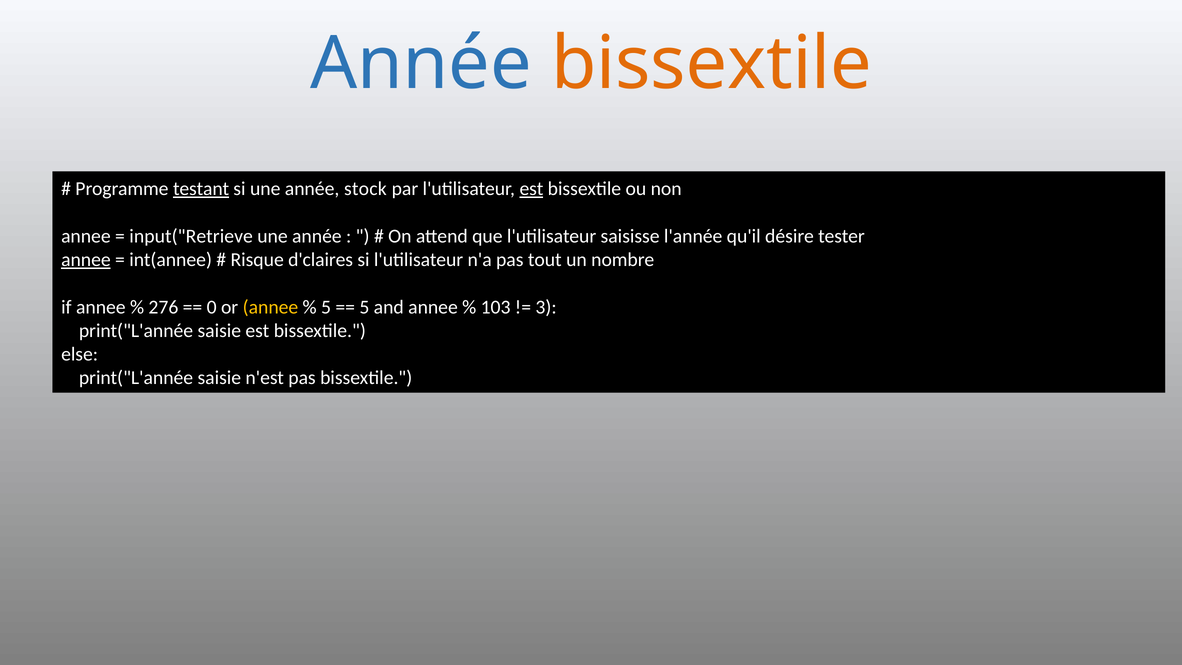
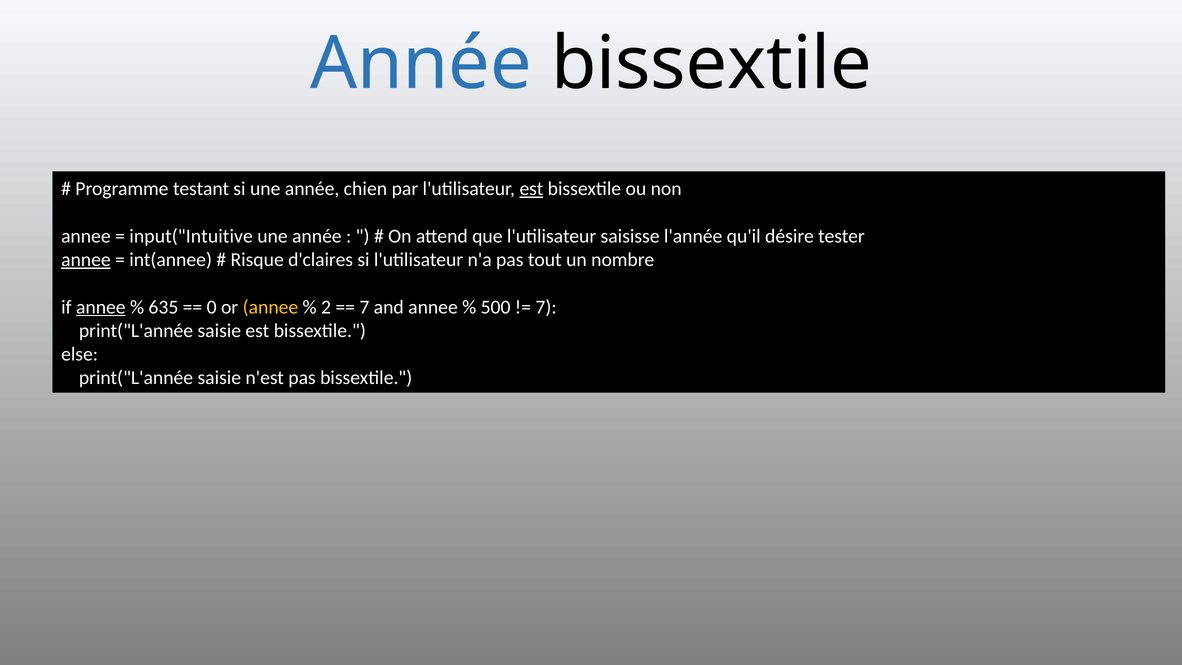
bissextile colour: orange -> black (712, 64)
testant underline: present -> none (201, 189)
stock: stock -> chien (365, 189)
input("Retrieve: input("Retrieve -> input("Intuitive (191, 236)
annee underline: none -> present (101, 307)
276: 276 -> 635 (163, 307)
5: 5 -> 2 (326, 307)
5: 5 -> 7 (364, 307)
103: 103 -> 500 (496, 307)
3: 3 -> 7 (546, 307)
